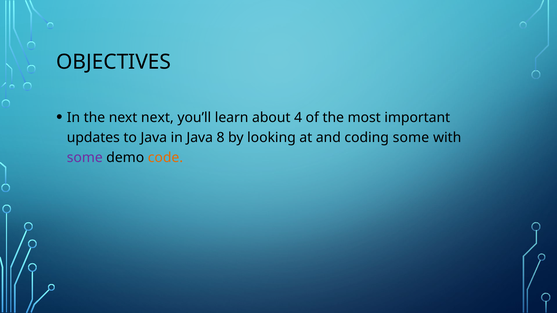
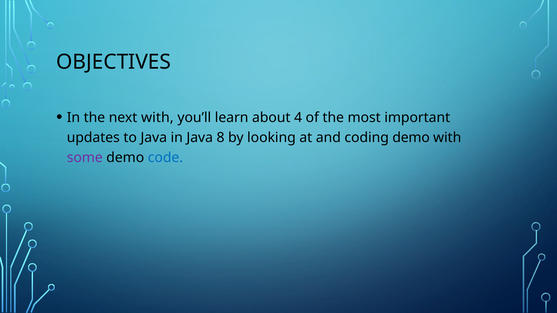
next next: next -> with (157, 118)
coding some: some -> demo (411, 138)
code colour: orange -> blue (165, 158)
